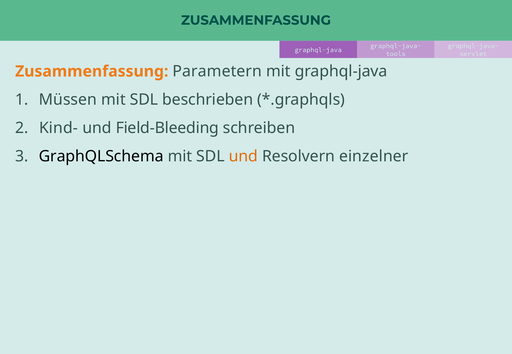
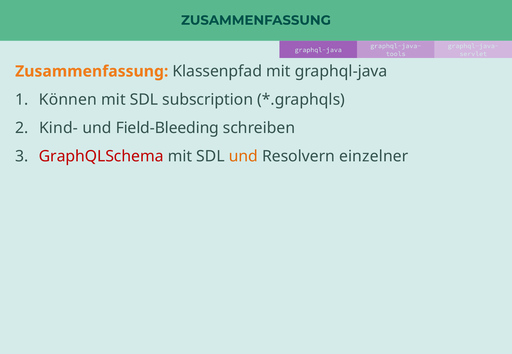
Parametern: Parametern -> Klassenpfad (217, 71)
Müssen: Müssen -> Können (68, 100)
beschrieben: beschrieben -> subscription (208, 100)
GraphQLSchema colour: black -> red (101, 157)
